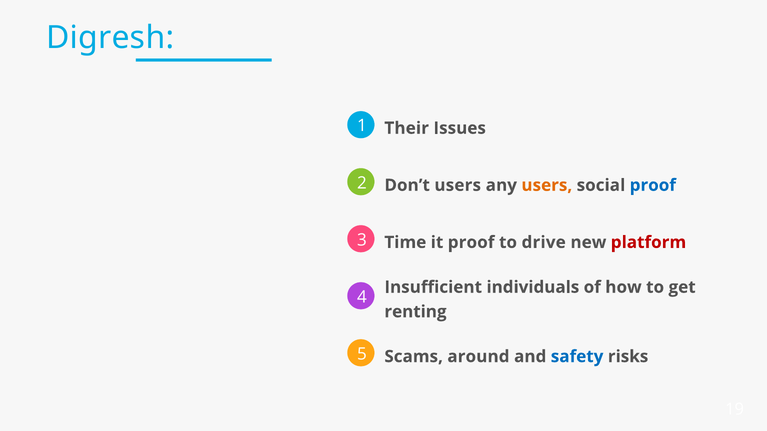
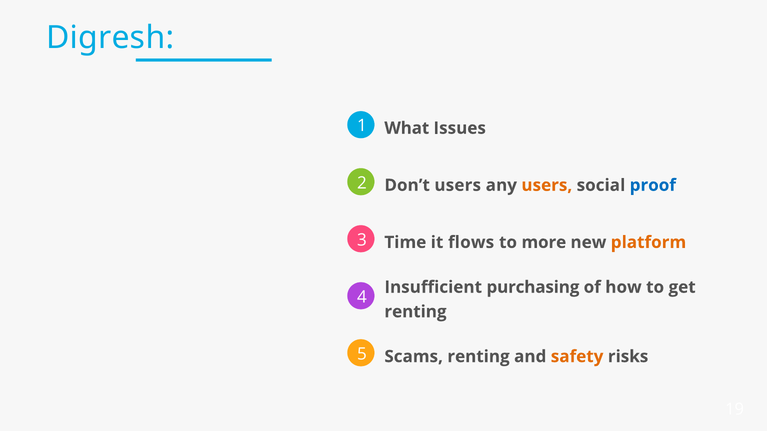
Their: Their -> What (407, 128)
it proof: proof -> flows (471, 243)
drive: drive -> more (544, 243)
platform colour: red -> orange (648, 243)
individuals: individuals -> purchasing (533, 287)
Scams around: around -> renting (478, 357)
safety colour: blue -> orange (577, 357)
